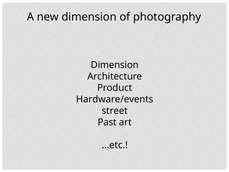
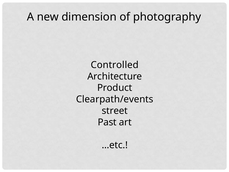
Dimension: Dimension -> Controlled (115, 65)
Hardware/events: Hardware/events -> Clearpath/events (115, 99)
